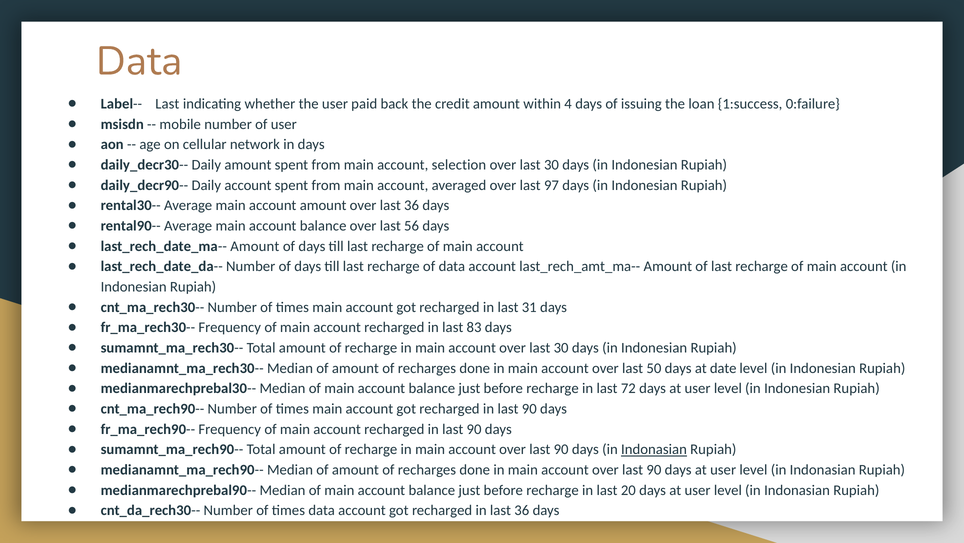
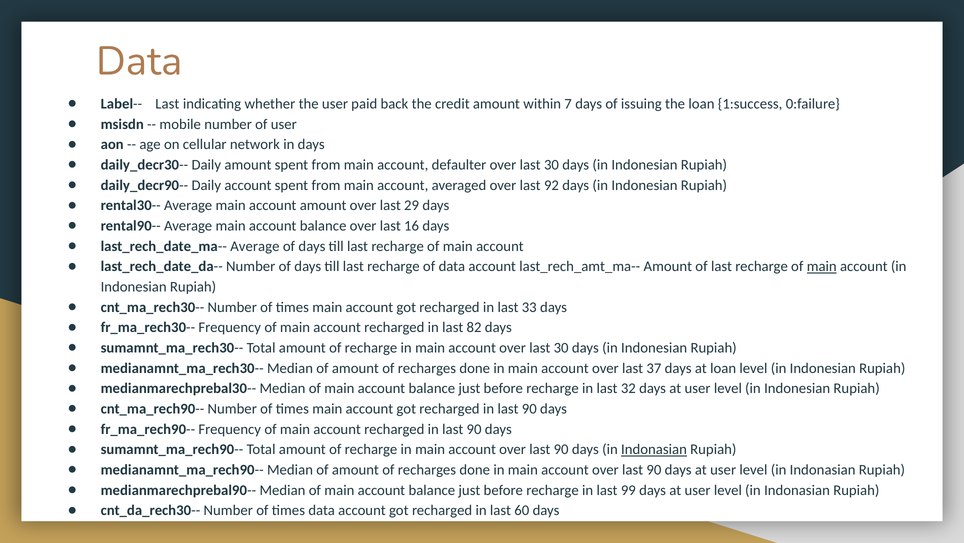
4: 4 -> 7 (568, 104)
selection: selection -> defaulter (459, 165)
97: 97 -> 92 (551, 185)
over last 36: 36 -> 29 (412, 205)
56: 56 -> 16 (412, 226)
last_rech_date_ma-- Amount: Amount -> Average (255, 246)
main underline: none -> present (822, 266)
31: 31 -> 33 (529, 307)
83: 83 -> 82 (474, 327)
50: 50 -> 37 (654, 368)
at date: date -> loan (723, 368)
72: 72 -> 32 (628, 388)
20: 20 -> 99 (628, 490)
in last 36: 36 -> 60 (522, 510)
